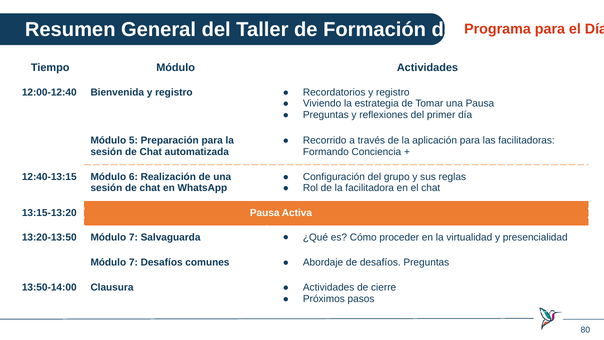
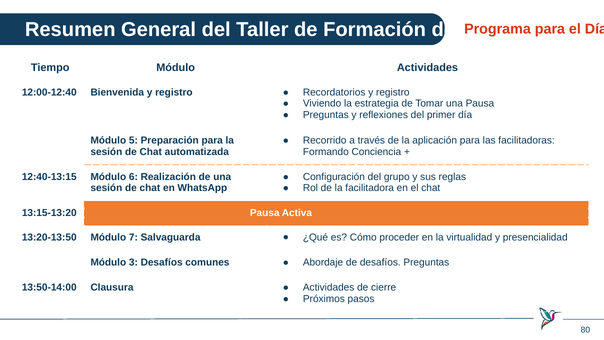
7: 7 -> 3 (133, 262)
